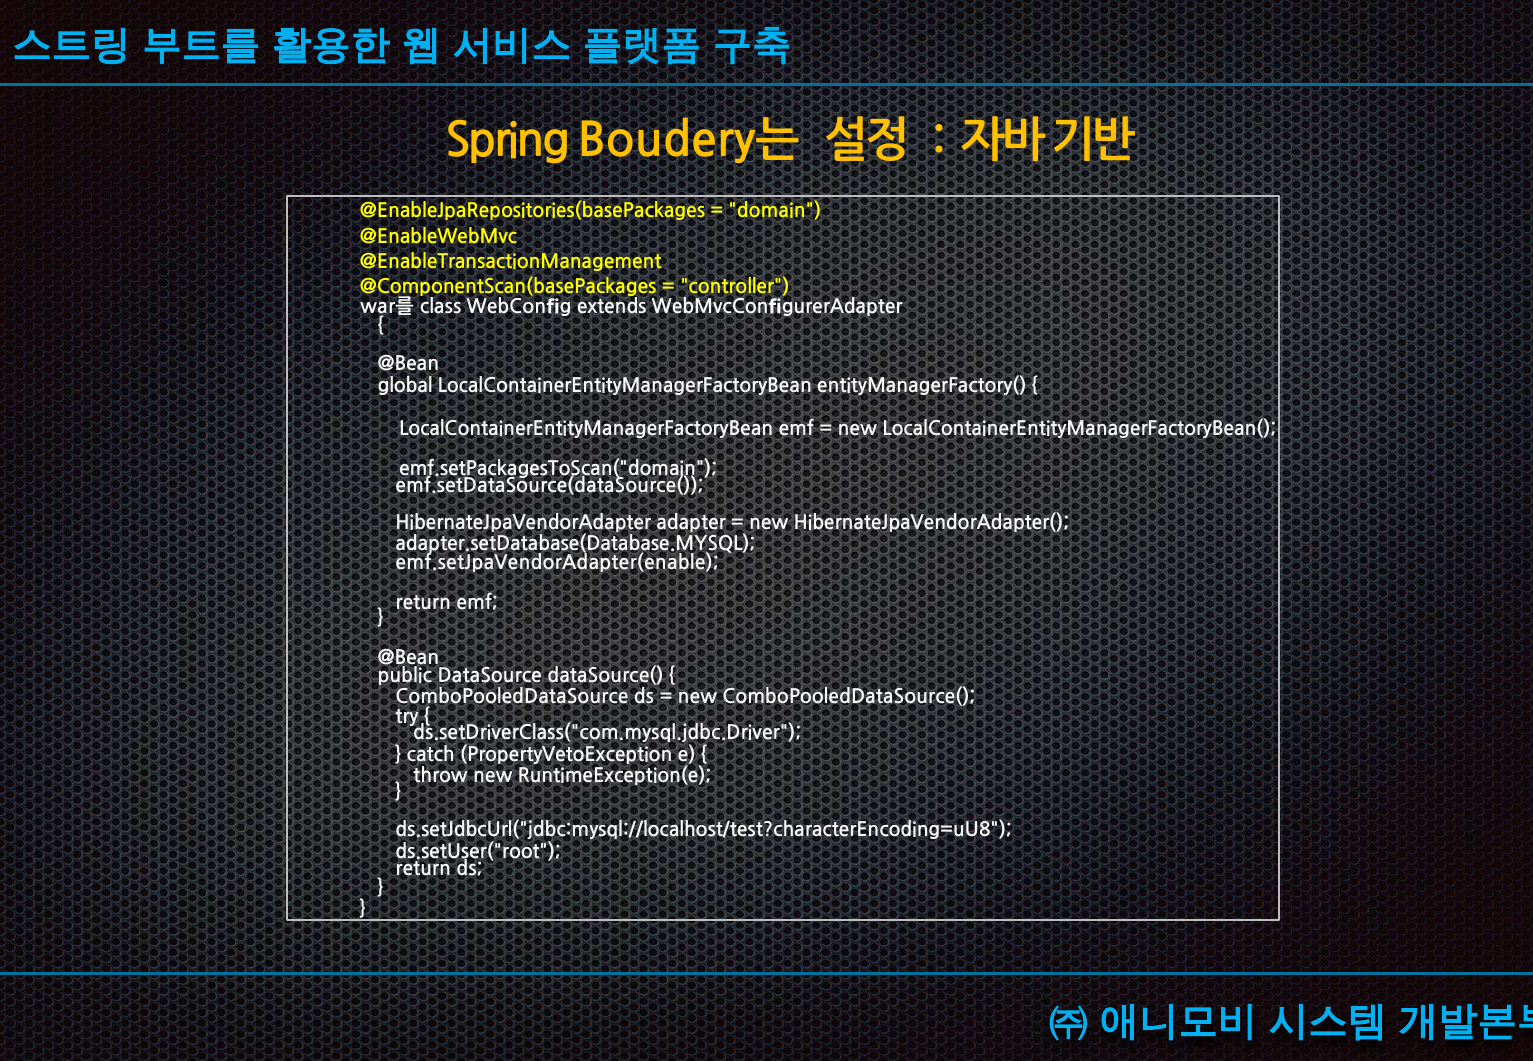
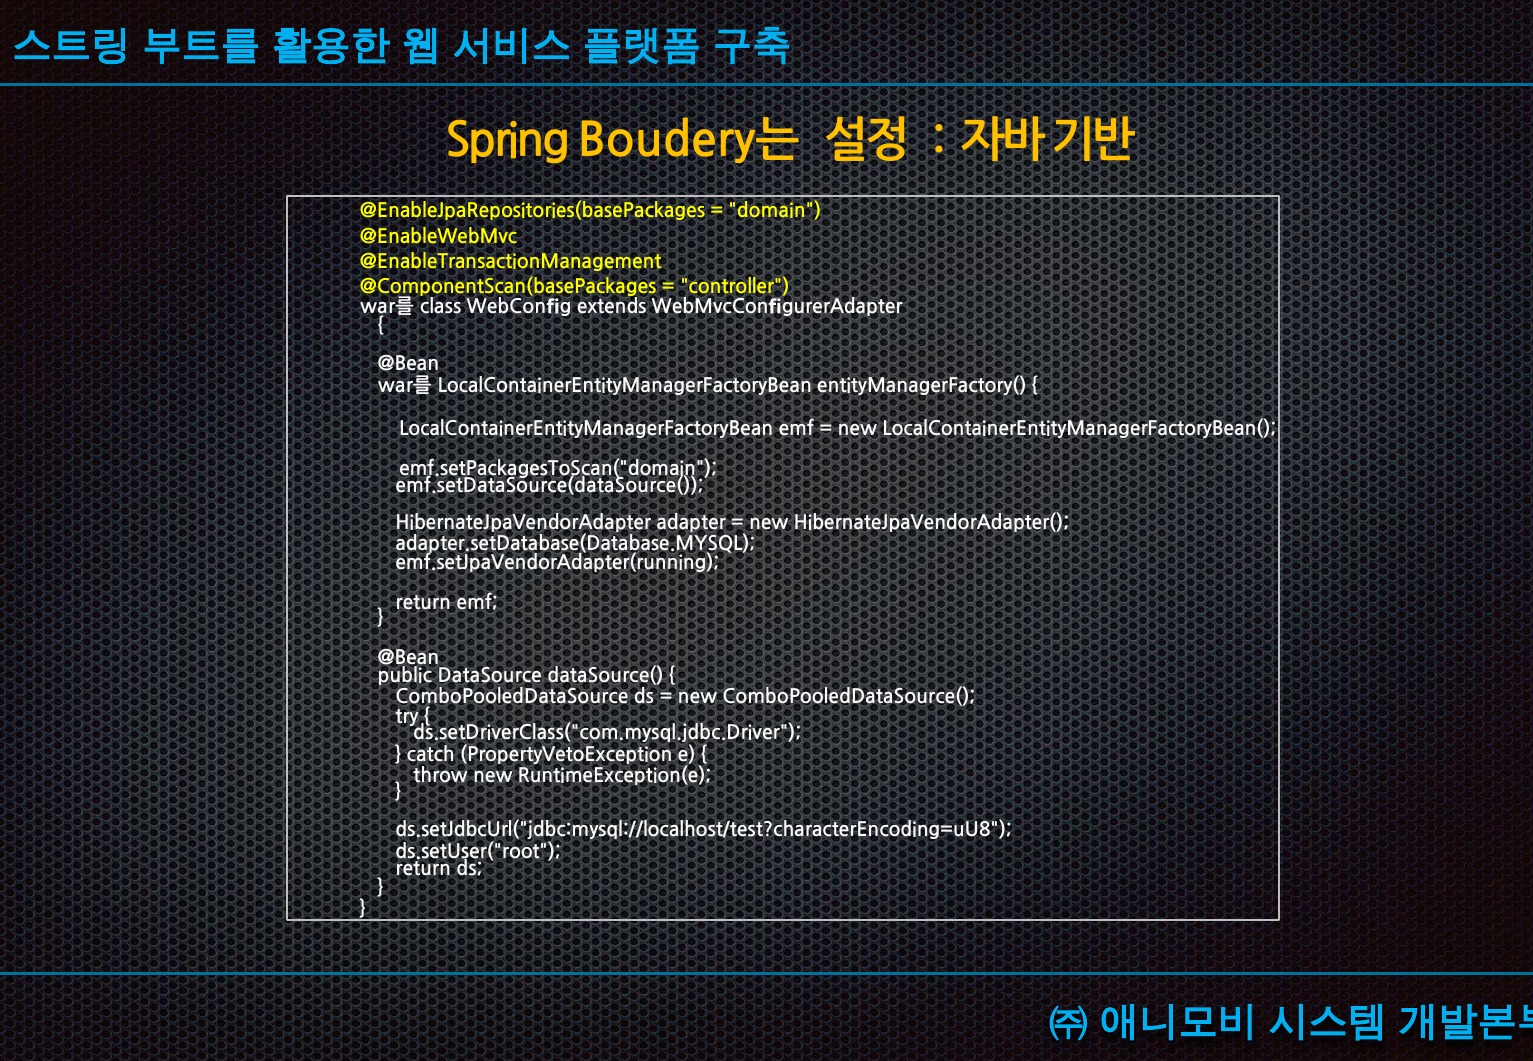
global: global -> war를 (405, 386)
emf.setJpaVendorAdapter(enable: emf.setJpaVendorAdapter(enable -> emf.setJpaVendorAdapter(running (557, 564)
